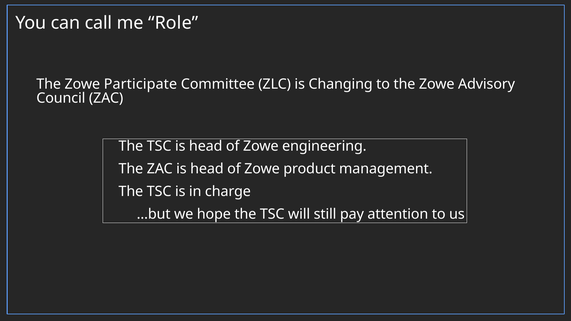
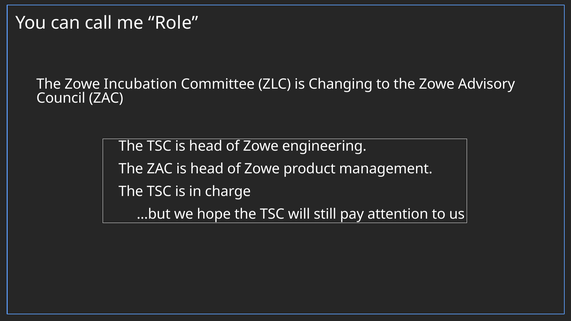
Participate: Participate -> Incubation (140, 84)
